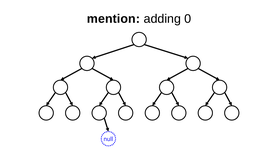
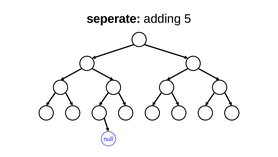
mention: mention -> seperate (114, 19)
adding 0: 0 -> 5 (188, 19)
